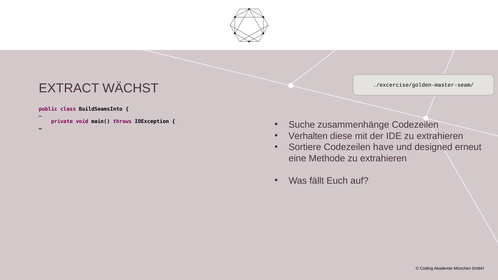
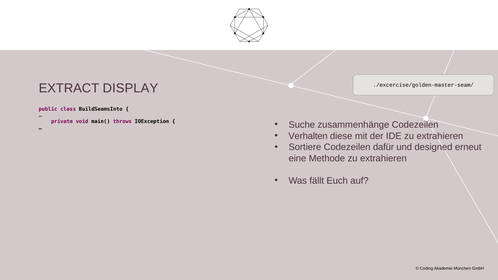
WÄCHST: WÄCHST -> DISPLAY (130, 88)
have: have -> dafür (383, 147)
